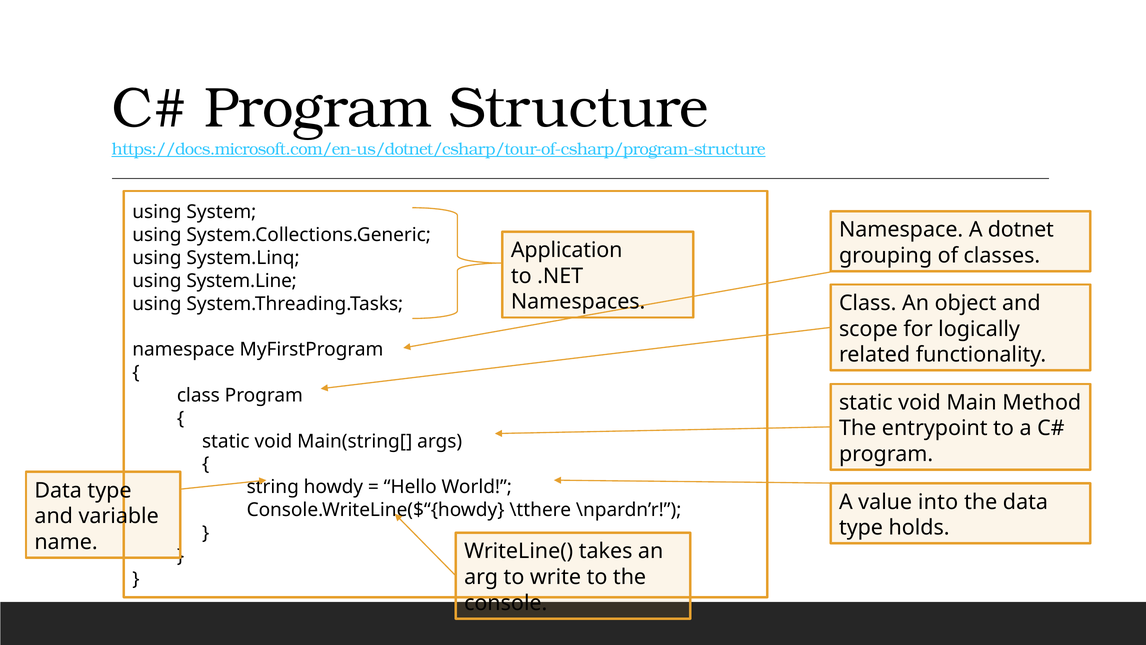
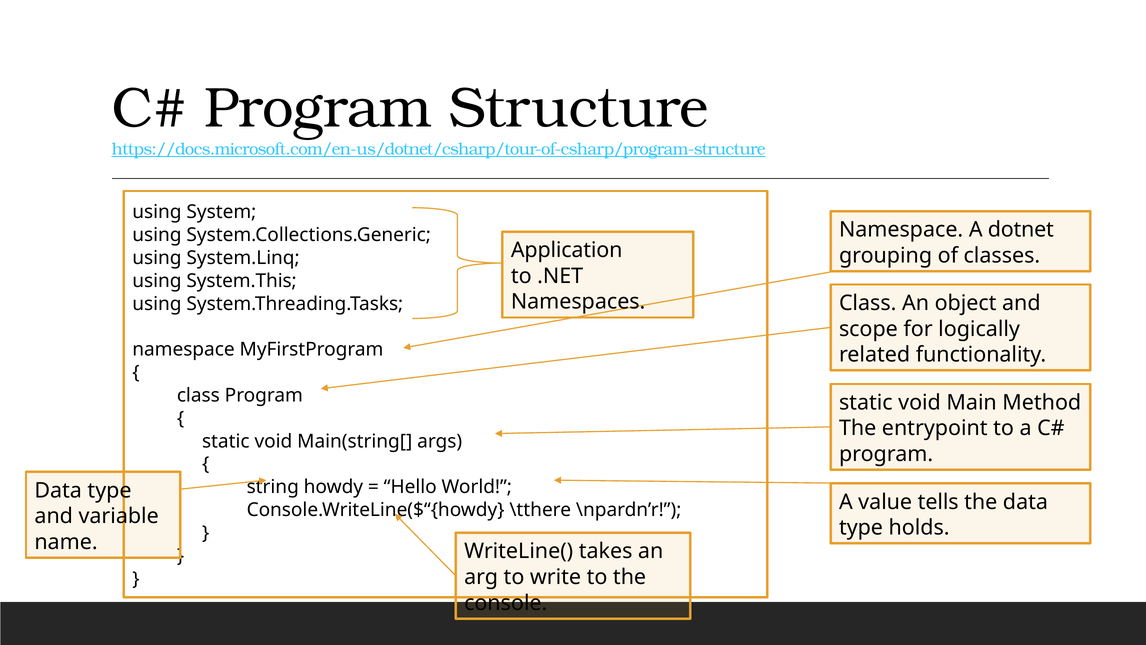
System.Line: System.Line -> System.This (242, 281)
into: into -> tells (938, 502)
